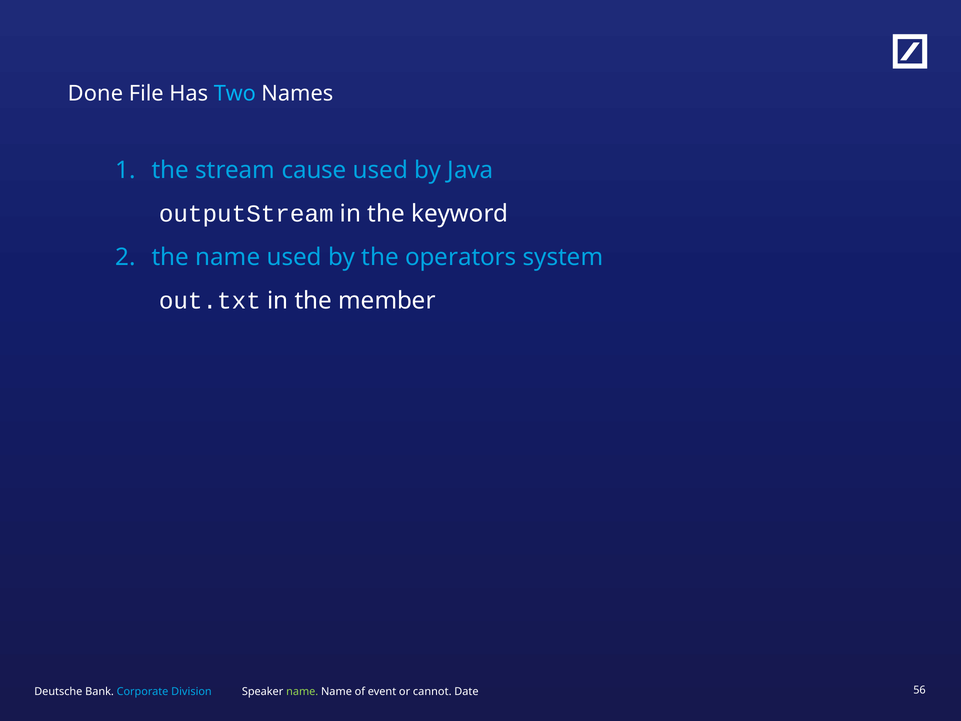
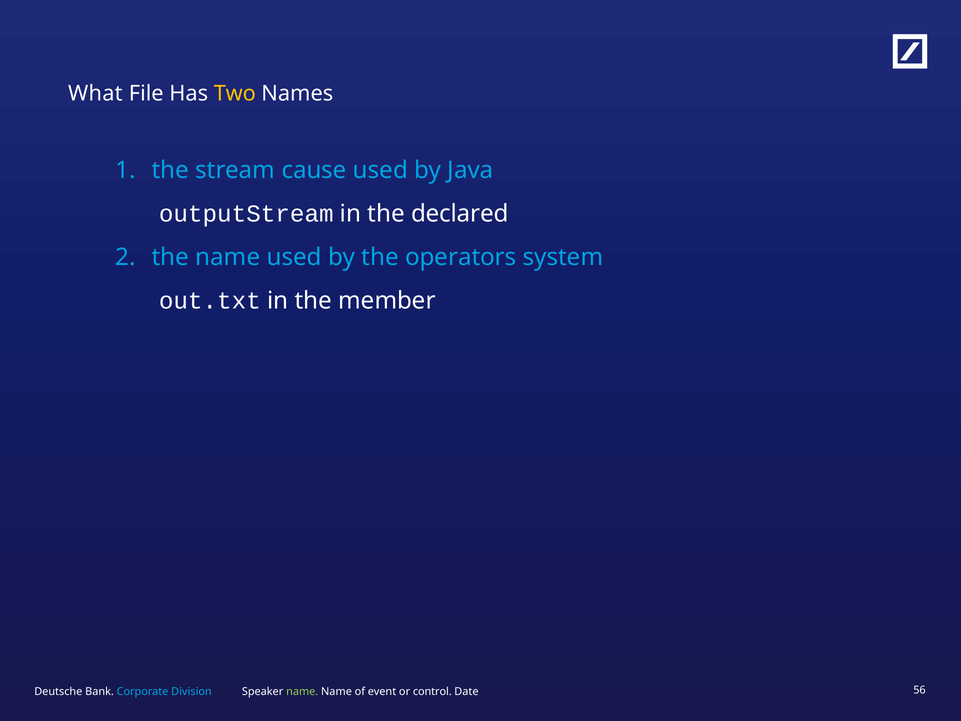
Done: Done -> What (95, 94)
Two colour: light blue -> yellow (235, 94)
keyword: keyword -> declared (460, 214)
cannot: cannot -> control (432, 692)
